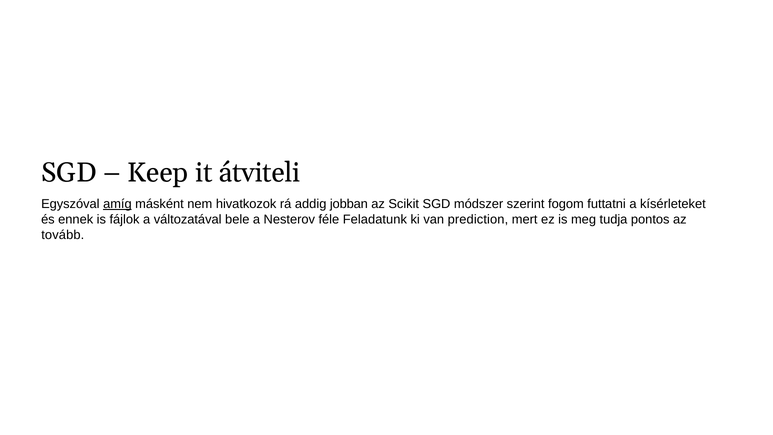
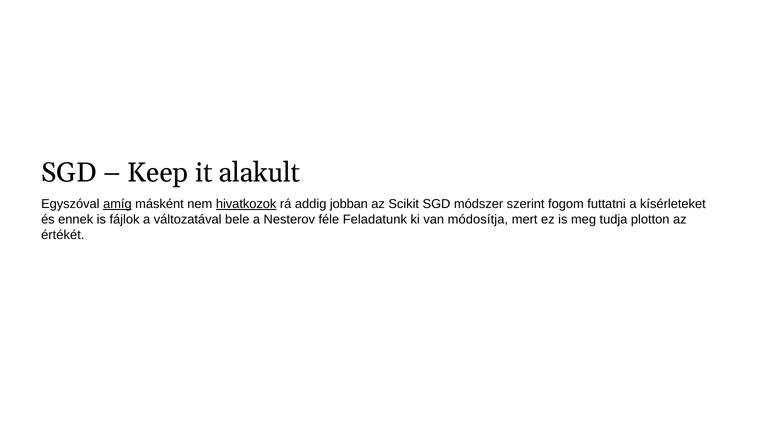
átviteli: átviteli -> alakult (259, 173)
hivatkozok underline: none -> present (246, 204)
prediction: prediction -> módosítja (478, 219)
pontos: pontos -> plotton (650, 219)
tovább: tovább -> értékét (63, 235)
